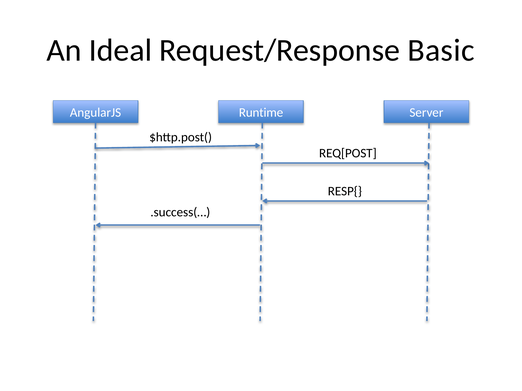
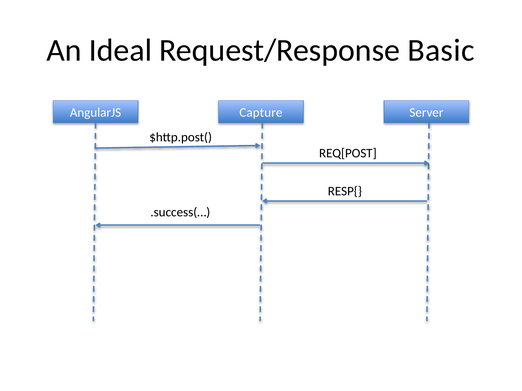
Runtime: Runtime -> Capture (261, 113)
